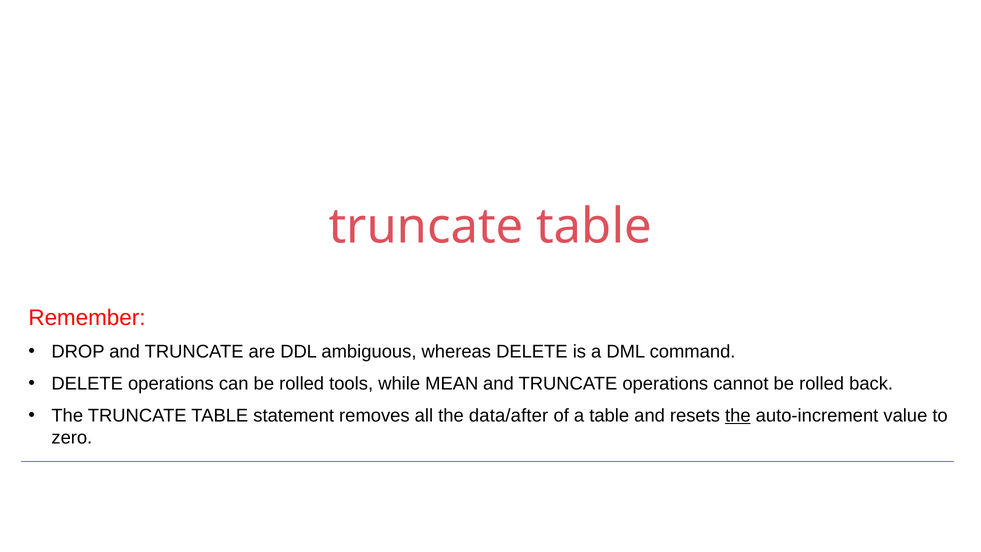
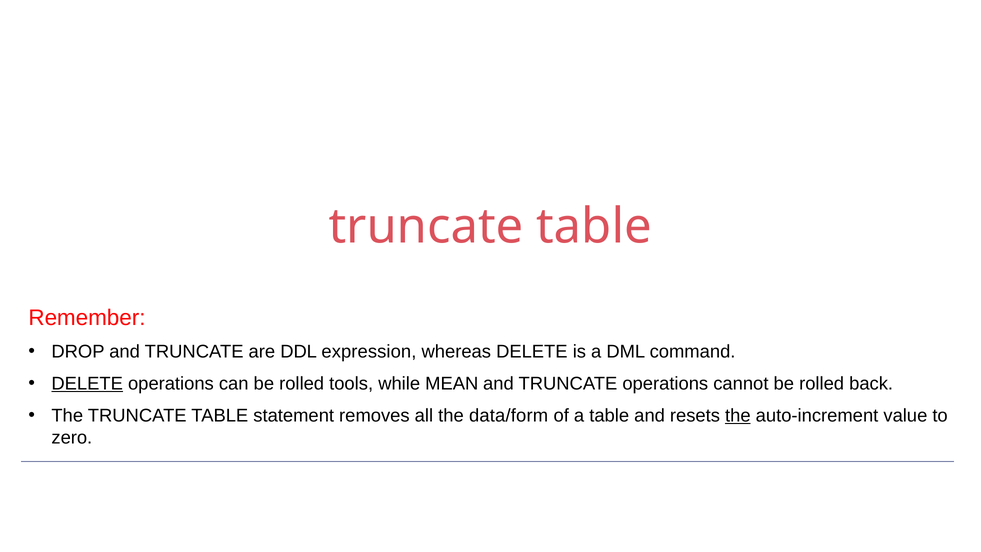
ambiguous: ambiguous -> expression (369, 352)
DELETE underline: none -> present (87, 384)
data/after: data/after -> data/form (509, 416)
